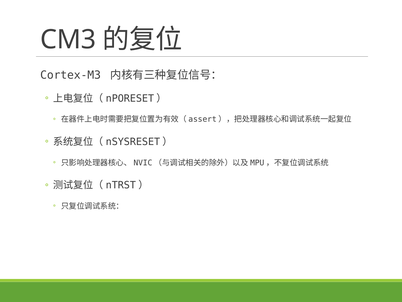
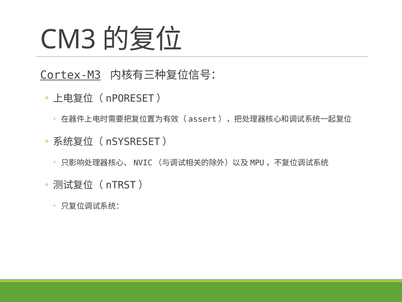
Cortex-M3 underline: none -> present (71, 75)
